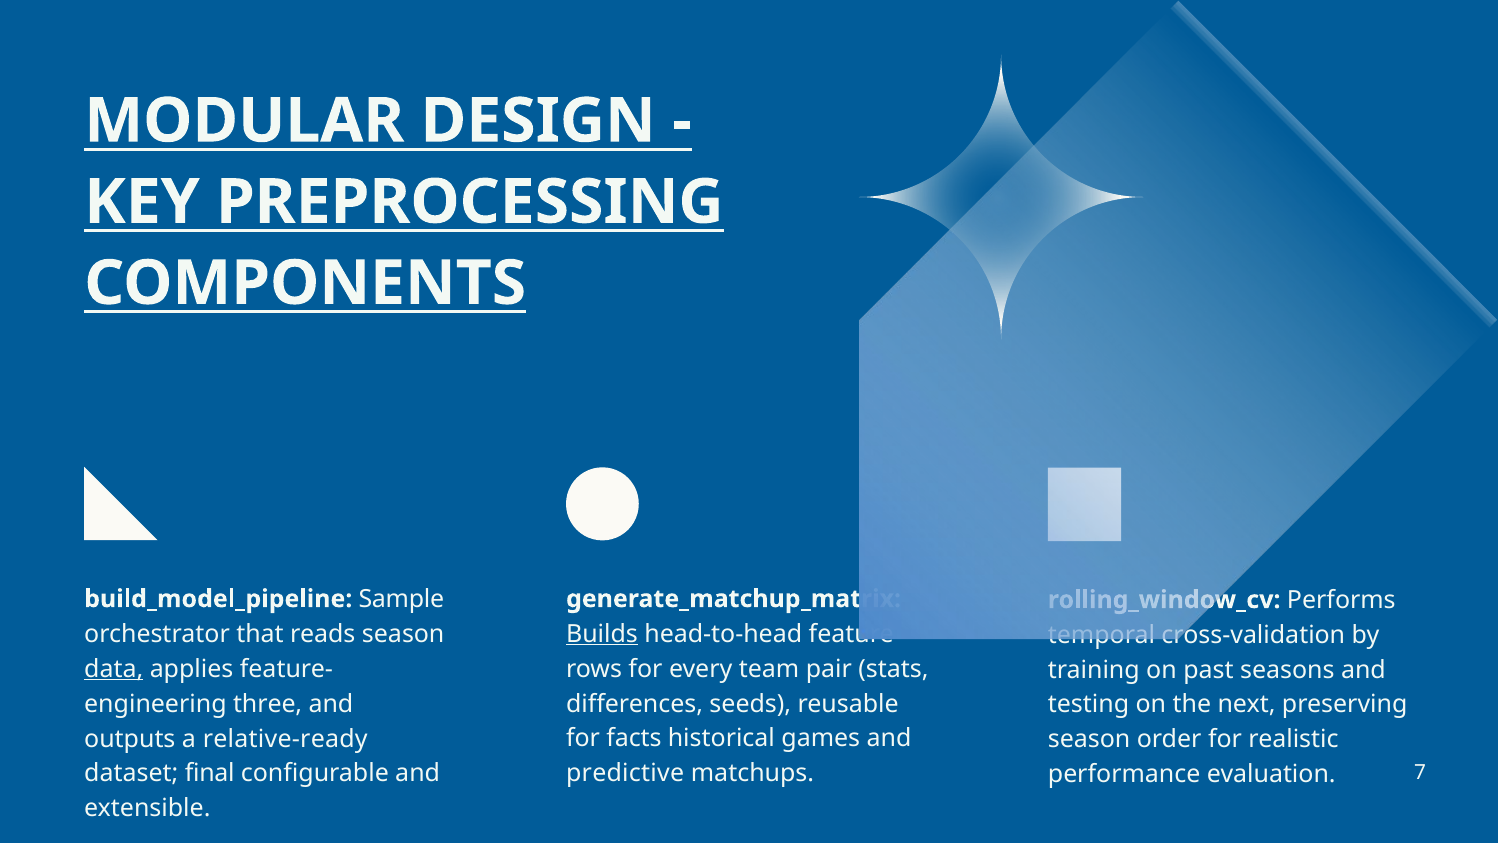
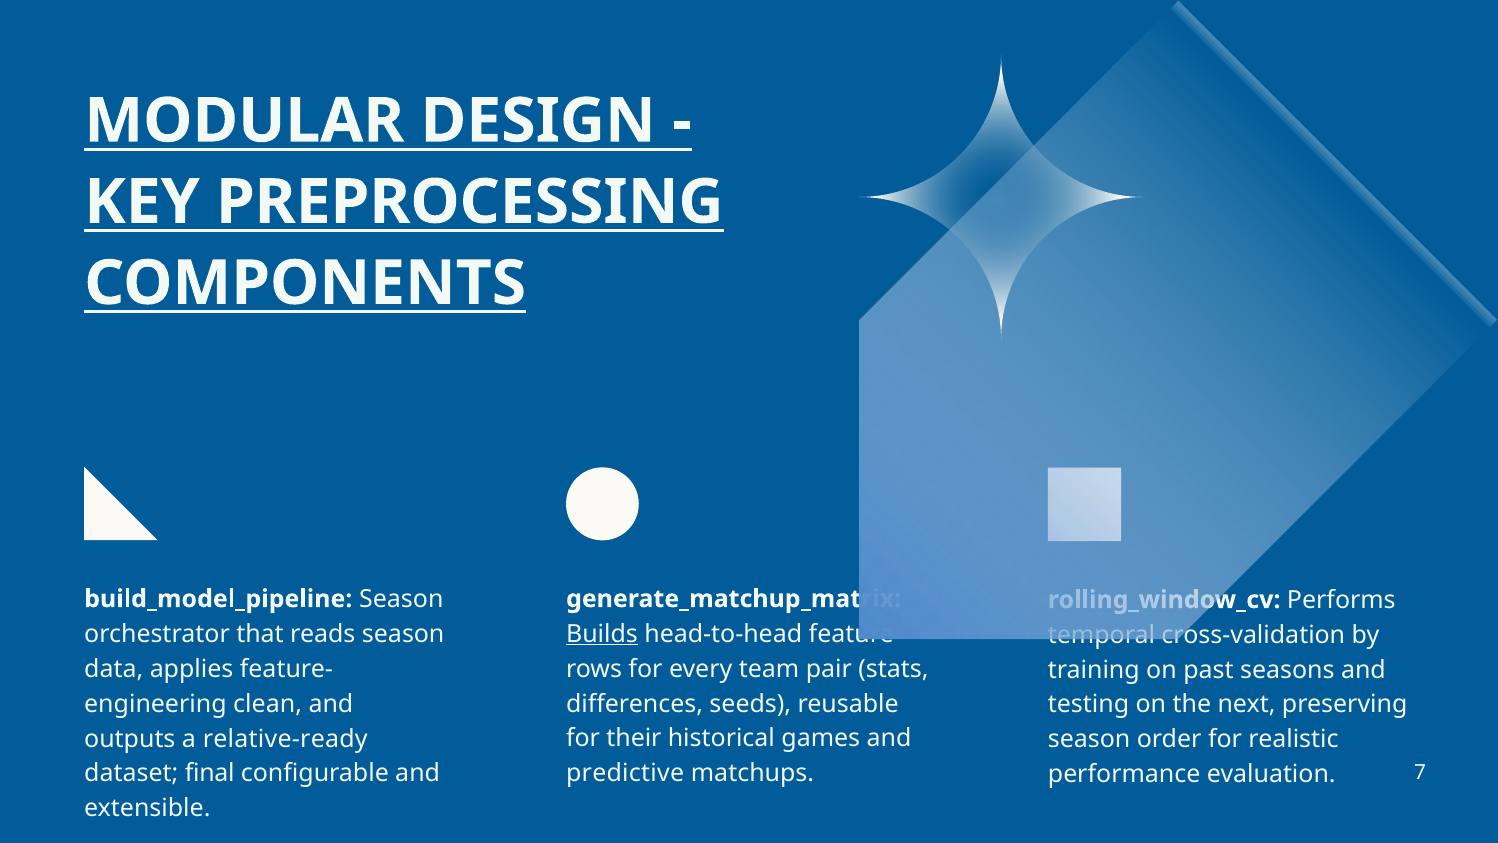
build_model_pipeline Sample: Sample -> Season (401, 599)
data underline: present -> none (114, 669)
three: three -> clean (268, 703)
facts: facts -> their (634, 738)
